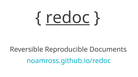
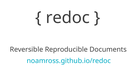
redoc underline: present -> none (68, 18)
